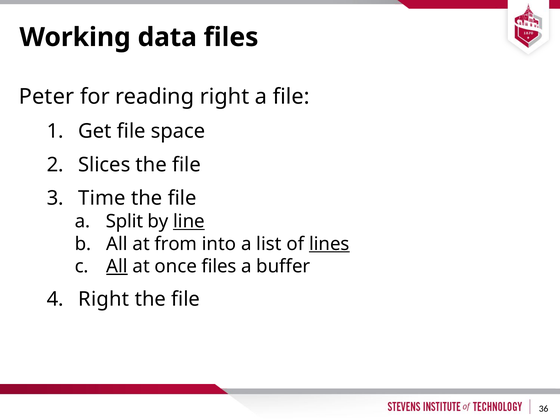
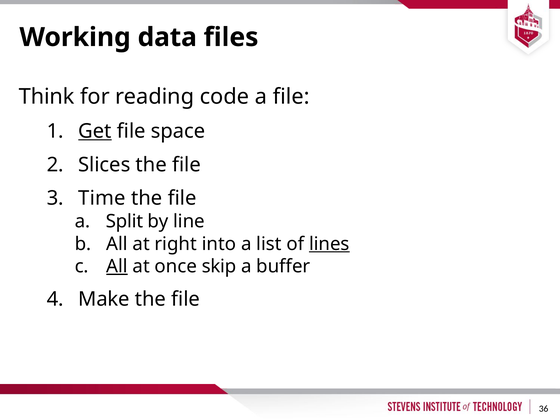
Peter: Peter -> Think (47, 97)
reading right: right -> code (225, 97)
Get underline: none -> present (95, 131)
line underline: present -> none (189, 221)
from: from -> right (176, 244)
once files: files -> skip (219, 266)
Right: Right -> Make (104, 299)
